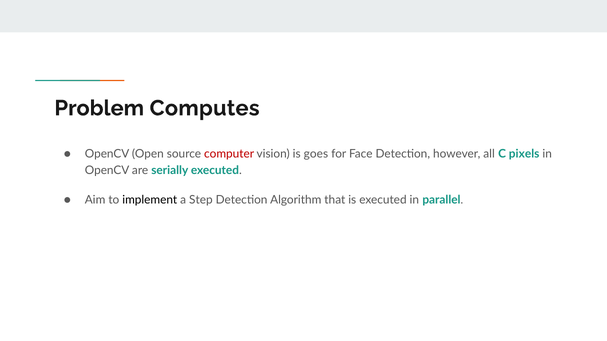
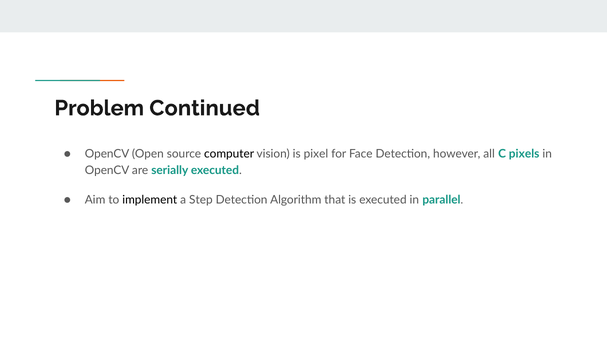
Computes: Computes -> Continued (205, 108)
computer colour: red -> black (229, 154)
goes: goes -> pixel (316, 154)
